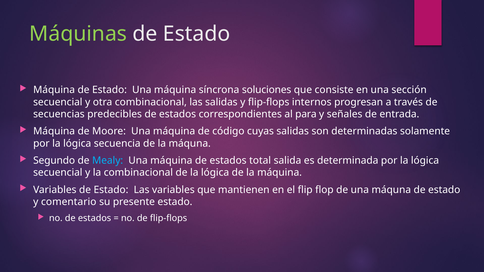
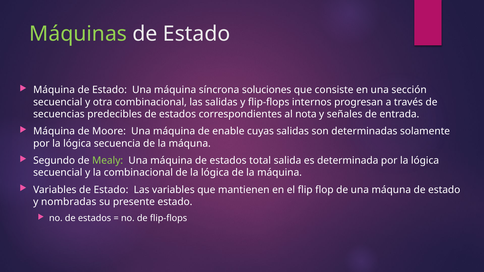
para: para -> nota (306, 114)
código: código -> enable (228, 131)
Mealy colour: light blue -> light green (108, 161)
comentario: comentario -> nombradas (69, 202)
